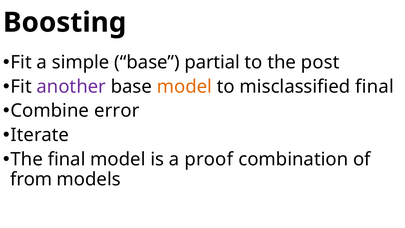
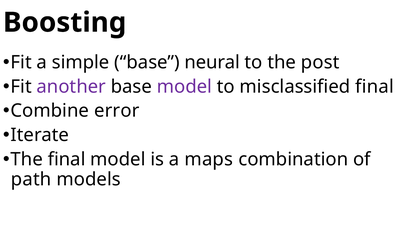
partial: partial -> neural (212, 62)
model colour: orange -> purple (184, 87)
proof: proof -> maps (209, 159)
from: from -> path (31, 179)
